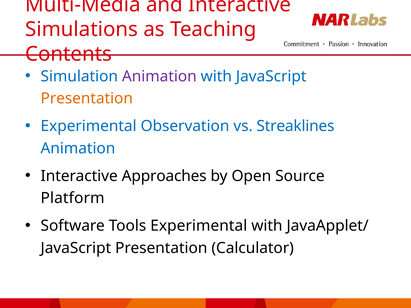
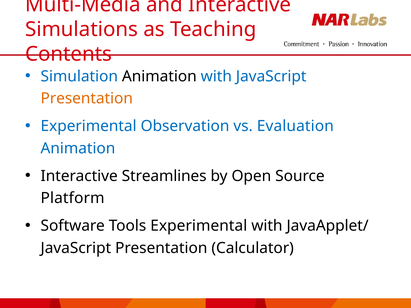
Animation colour: purple -> black (159, 76)
Streaklines: Streaklines -> Evaluation (295, 126)
Approaches: Approaches -> Streamlines (164, 176)
